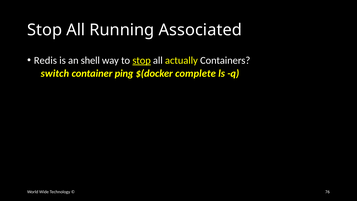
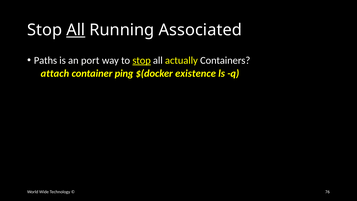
All underline: none -> present (76, 30)
Redis: Redis -> Paths (45, 60)
shell: shell -> port (90, 60)
switch: switch -> attach (55, 73)
complete: complete -> existence (196, 73)
